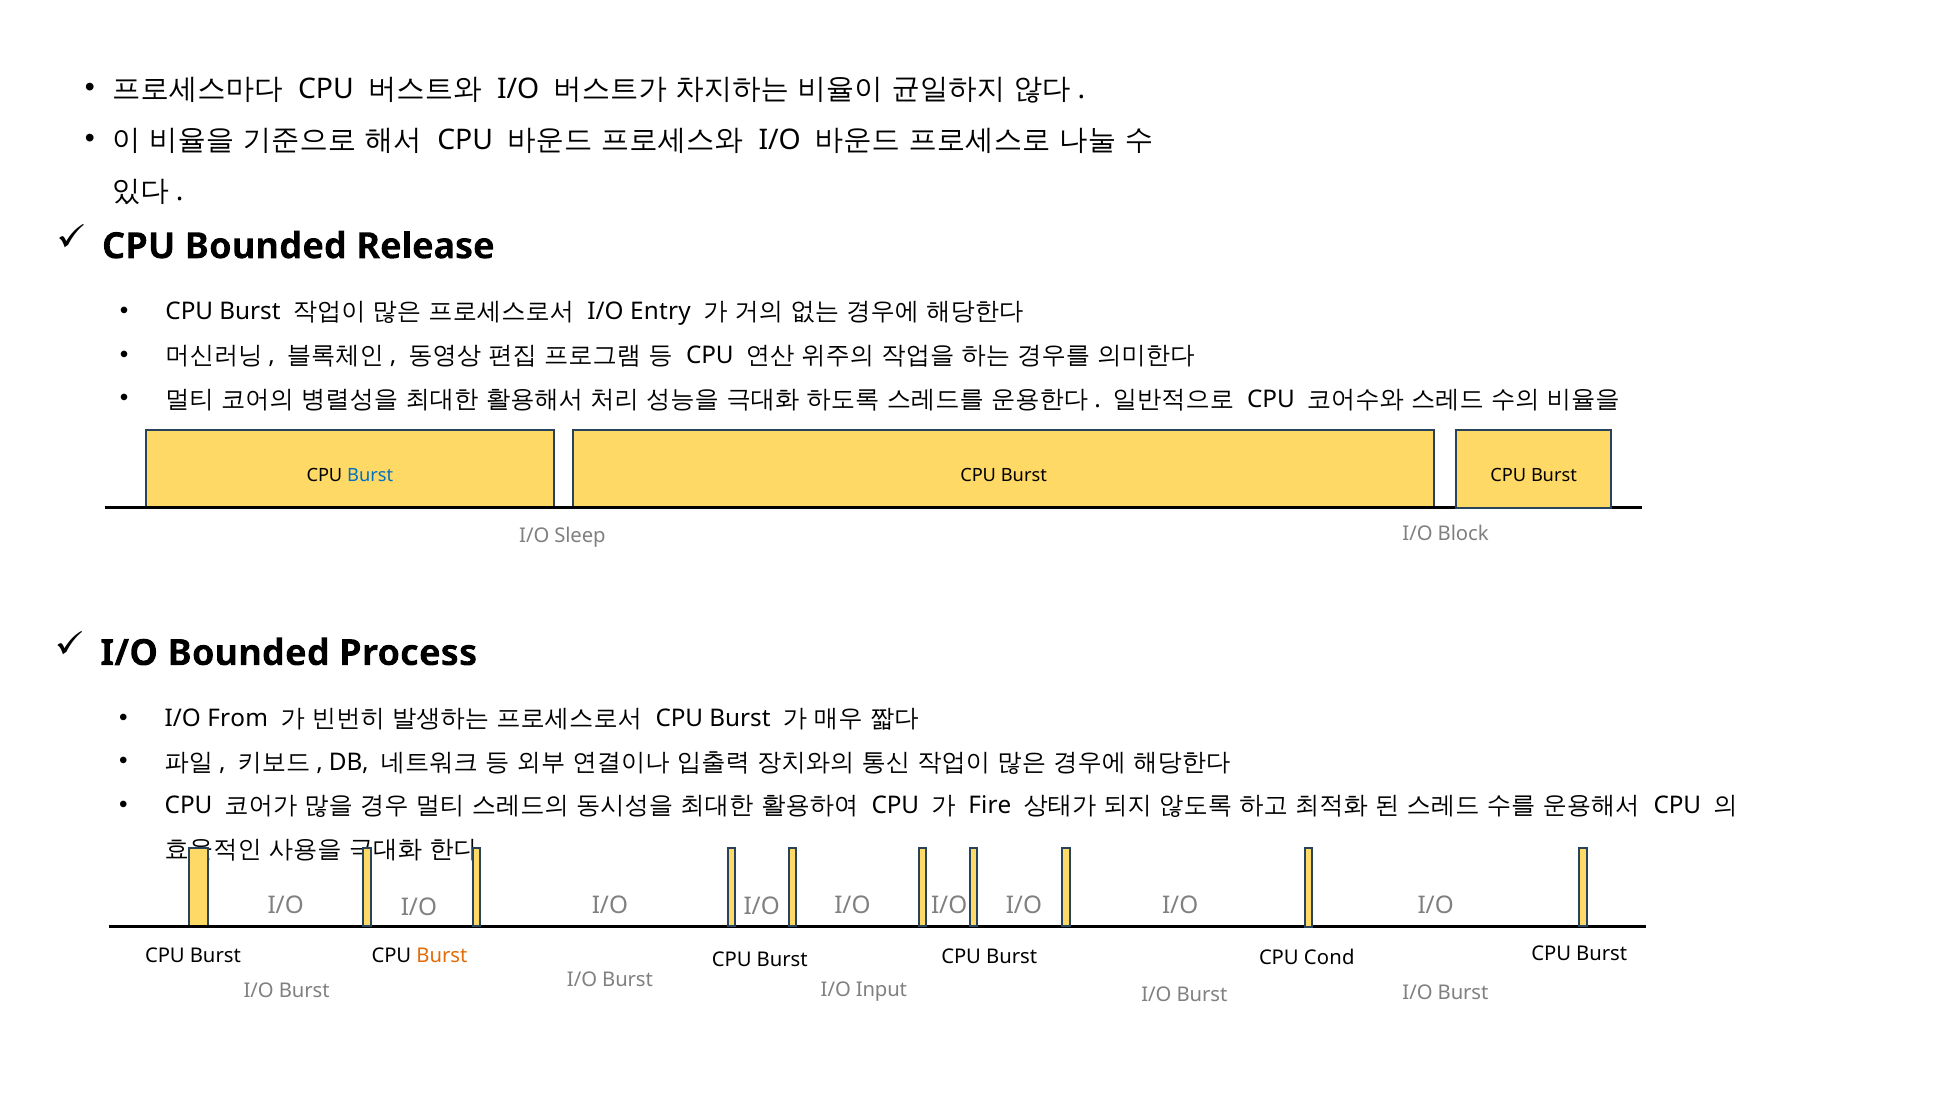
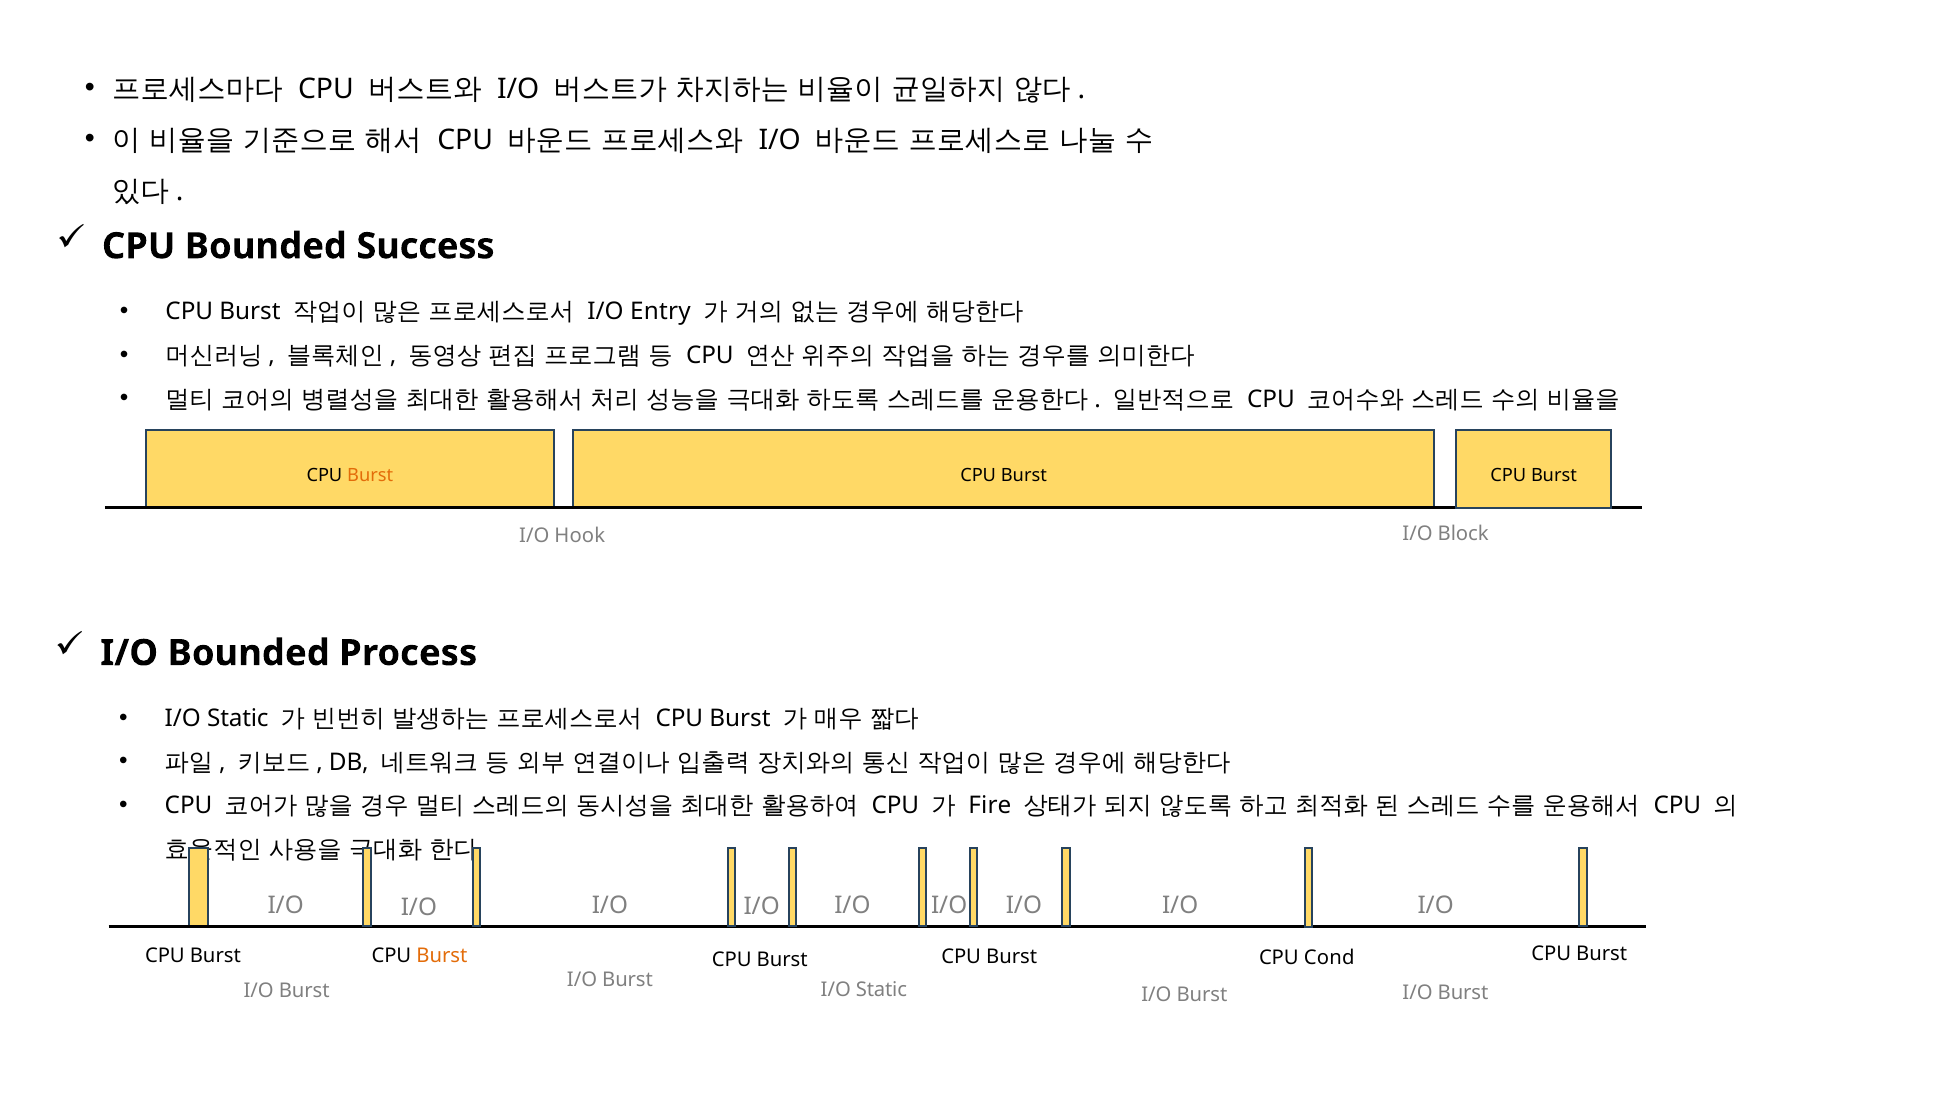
Release: Release -> Success (426, 246)
Burst colour: blue -> orange (370, 476)
Sleep: Sleep -> Hook (580, 536)
From: From -> Static (238, 718)
Burst I/O Input: Input -> Static (881, 989)
